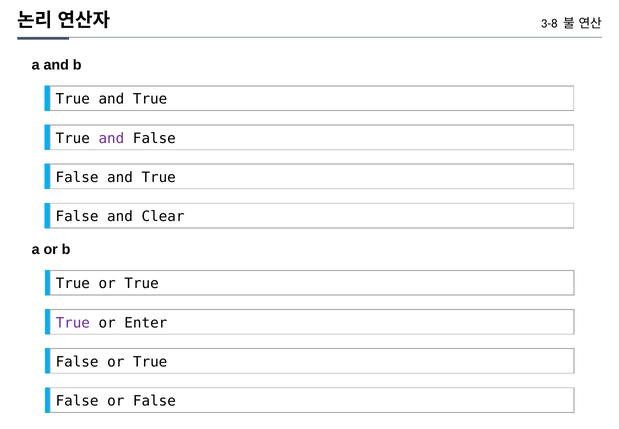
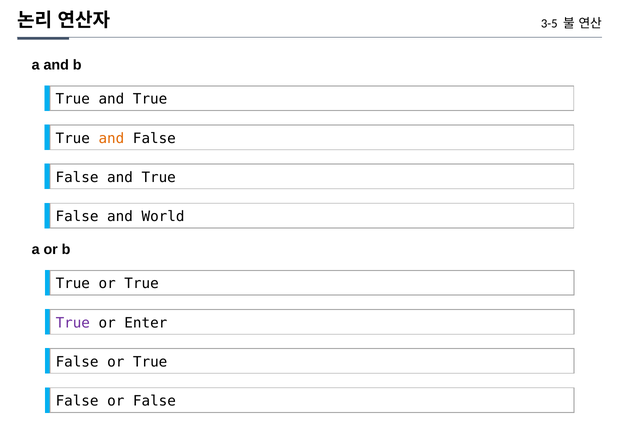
3-8: 3-8 -> 3-5 (549, 23)
and colour: purple -> orange (111, 138)
Clear: Clear -> World (163, 216)
